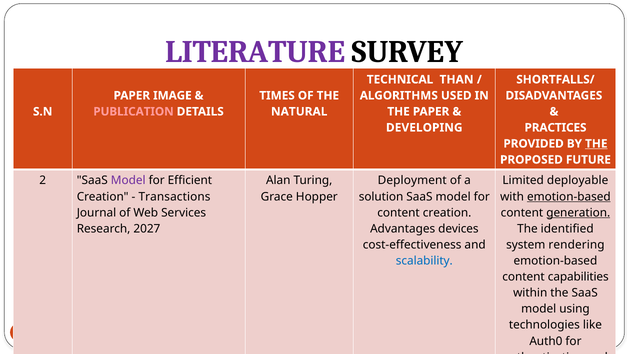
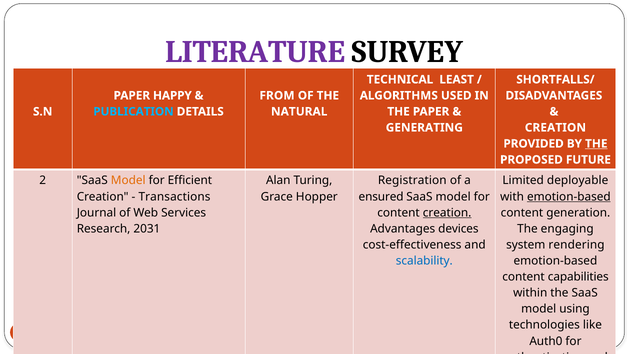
THAN: THAN -> LEAST (457, 79)
IMAGE: IMAGE -> HAPPY (172, 95)
TIMES: TIMES -> FROM (277, 95)
PUBLICATION colour: pink -> light blue (134, 112)
DEVELOPING: DEVELOPING -> GENERATING (424, 128)
PRACTICES: PRACTICES -> CREATION (555, 128)
Model colour: purple -> orange (128, 180)
Deployment: Deployment -> Registration (412, 180)
solution: solution -> ensured (381, 197)
creation underline: none -> present (447, 213)
generation underline: present -> none (578, 213)
2027: 2027 -> 2031 (147, 229)
identified: identified -> engaging (567, 229)
